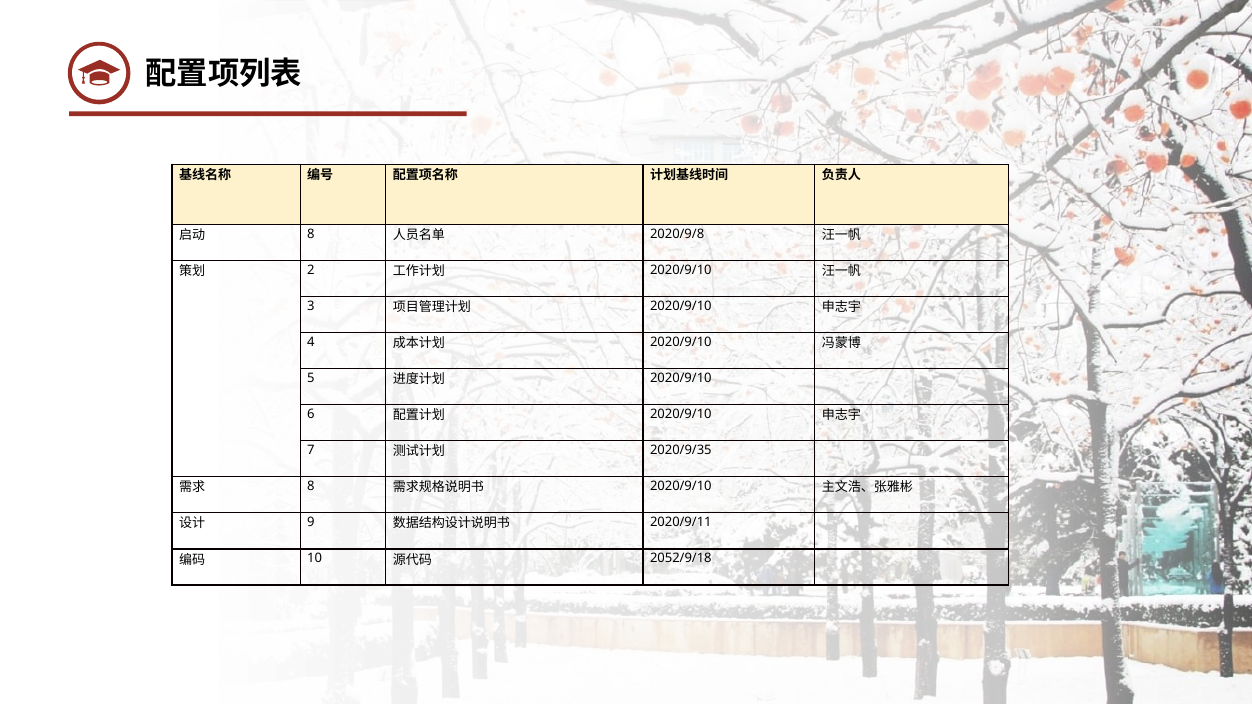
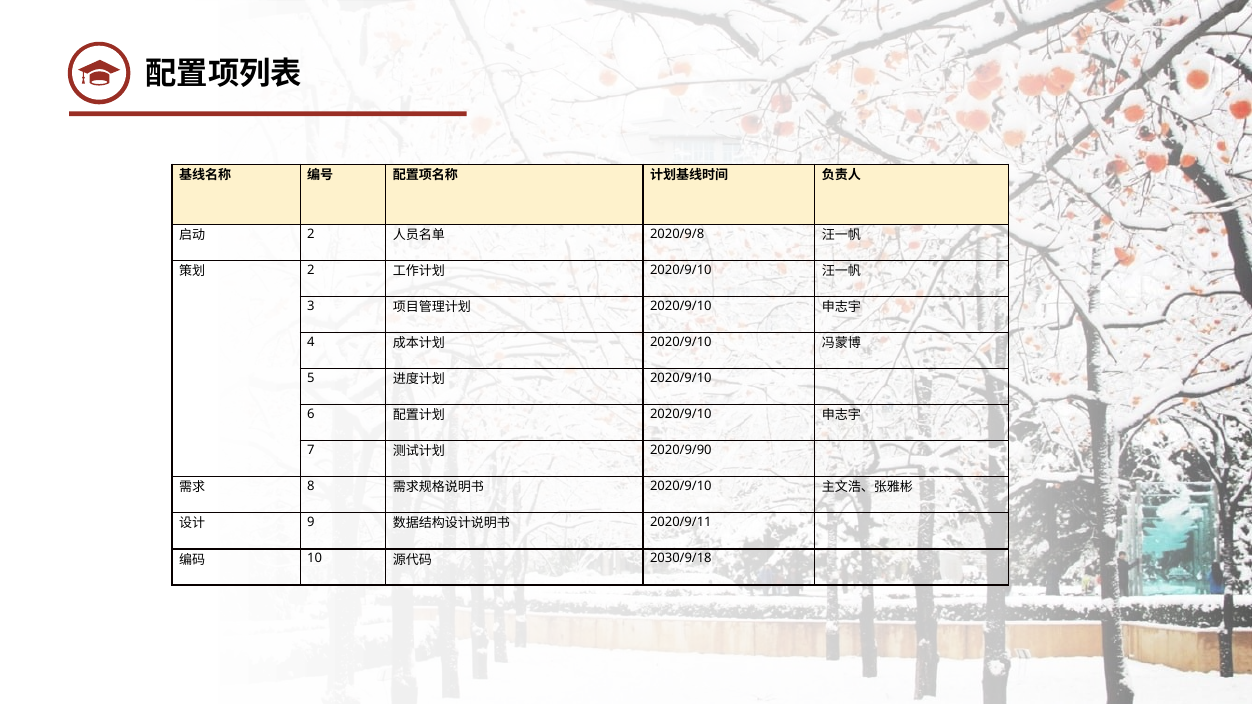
8: 8 -> 2 (311, 234)
2020/9/35: 2020/9/35 -> 2020/9/90 (681, 451)
2052/9/18: 2052/9/18 -> 2030/9/18 (681, 559)
